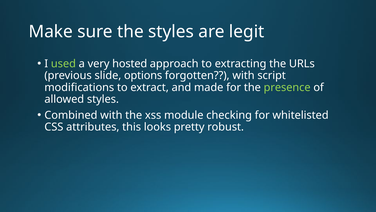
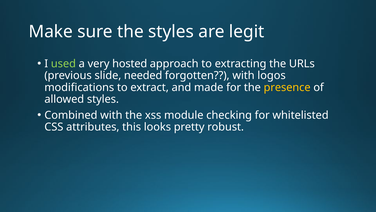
options: options -> needed (143, 75)
script: script -> logos (272, 75)
presence colour: light green -> yellow (287, 87)
